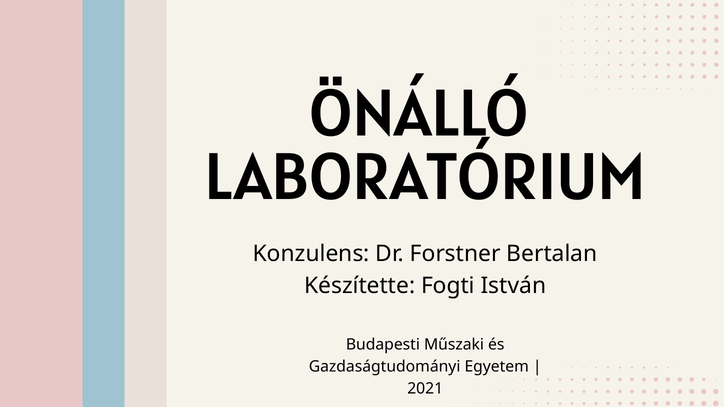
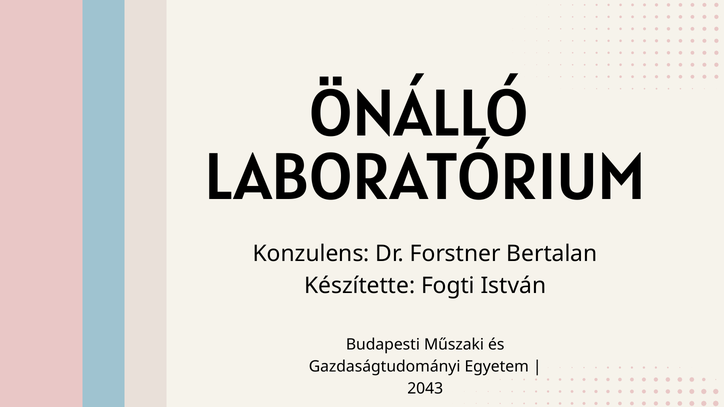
2021: 2021 -> 2043 (425, 389)
